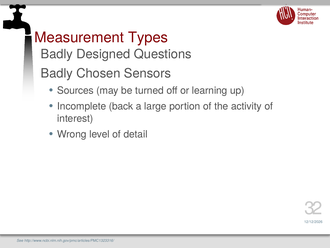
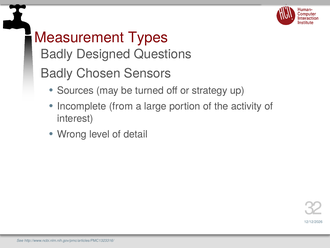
learning: learning -> strategy (210, 90)
back: back -> from (121, 106)
